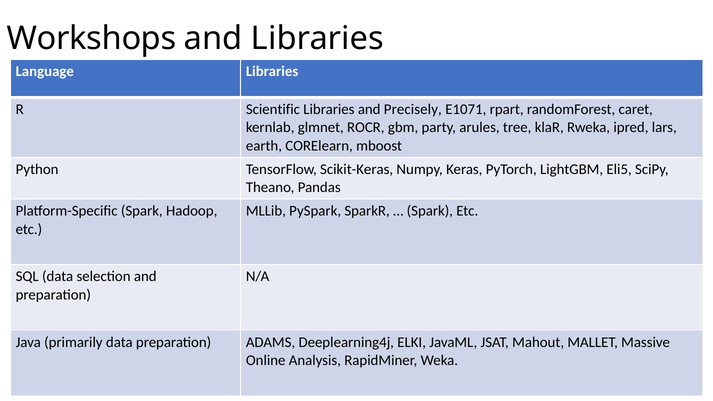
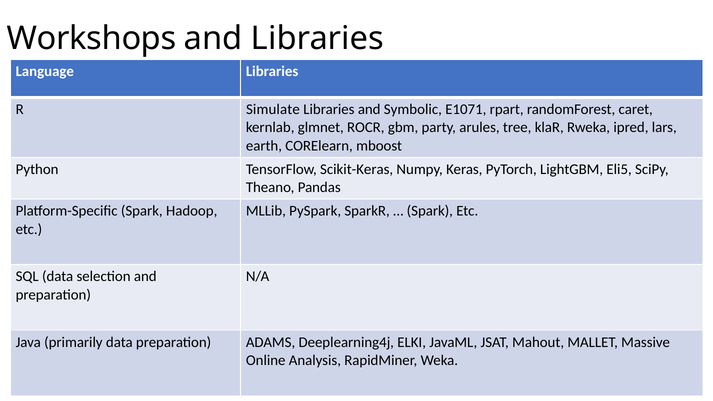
Scientific: Scientific -> Simulate (273, 109)
Precisely: Precisely -> Symbolic (413, 109)
